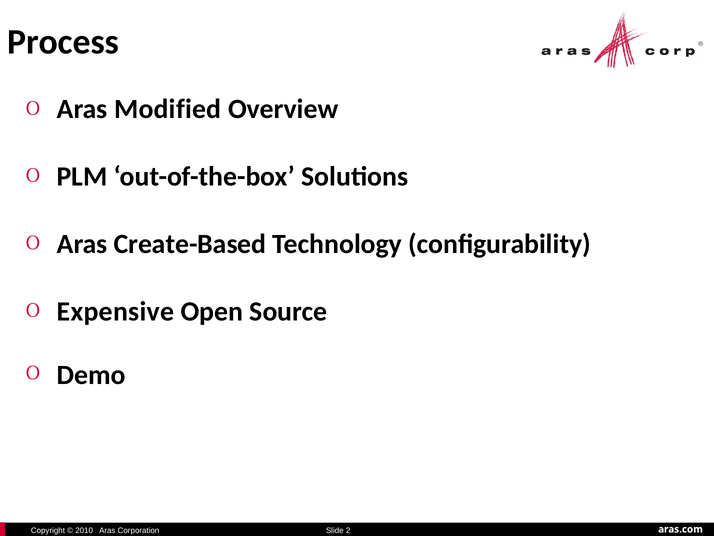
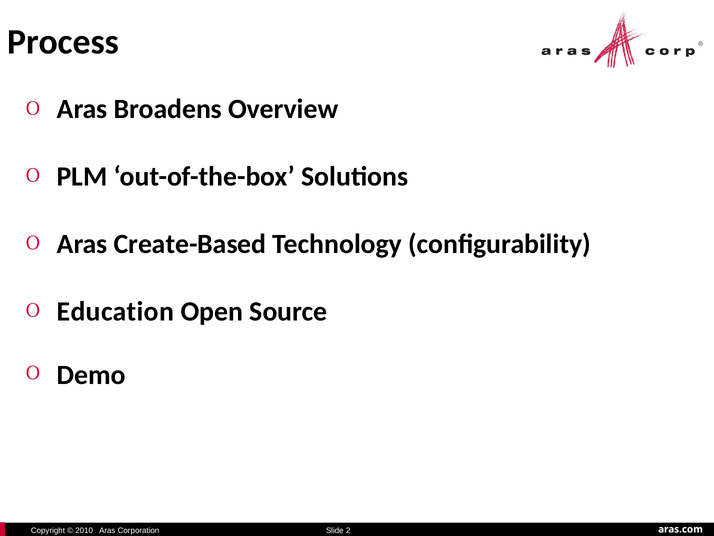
Modified: Modified -> Broadens (168, 109)
Expensive: Expensive -> Education (115, 311)
